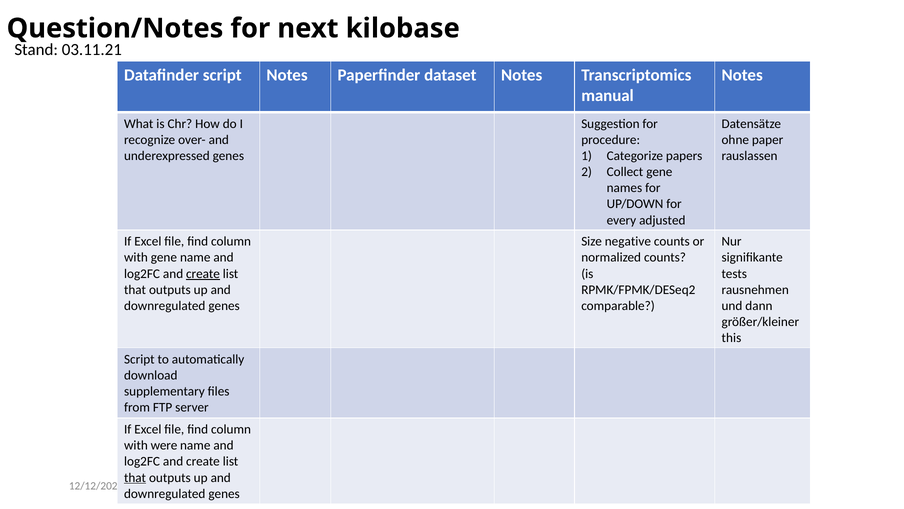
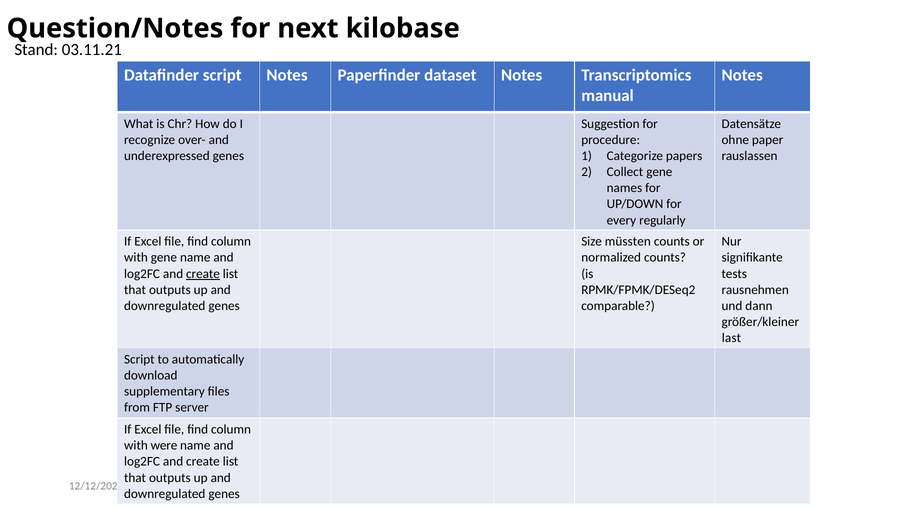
adjusted: adjusted -> regularly (662, 220)
negative: negative -> müssten (628, 241)
this: this -> last (731, 338)
that underline: present -> none (135, 477)
